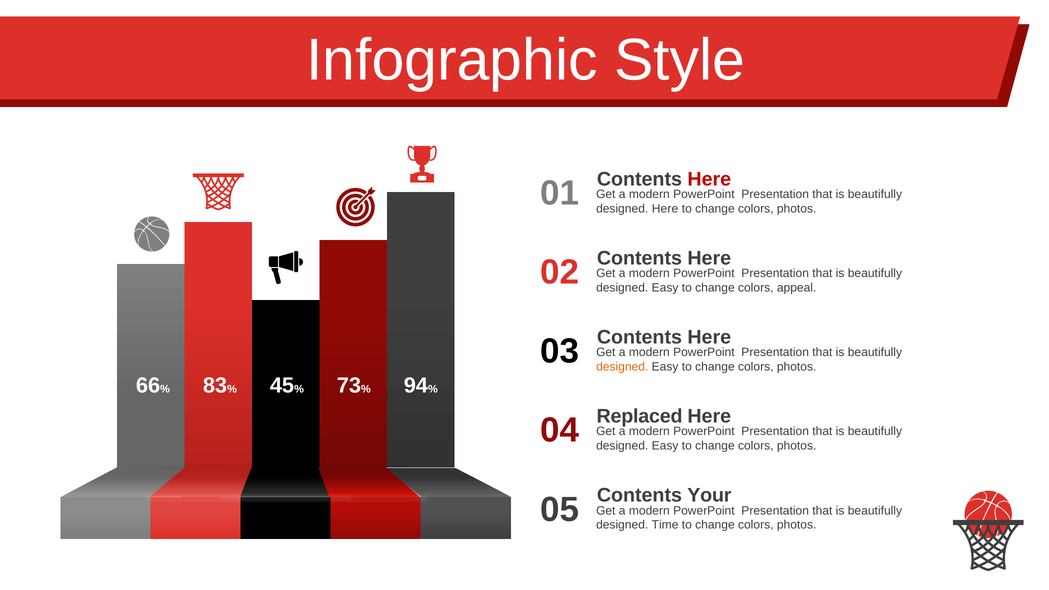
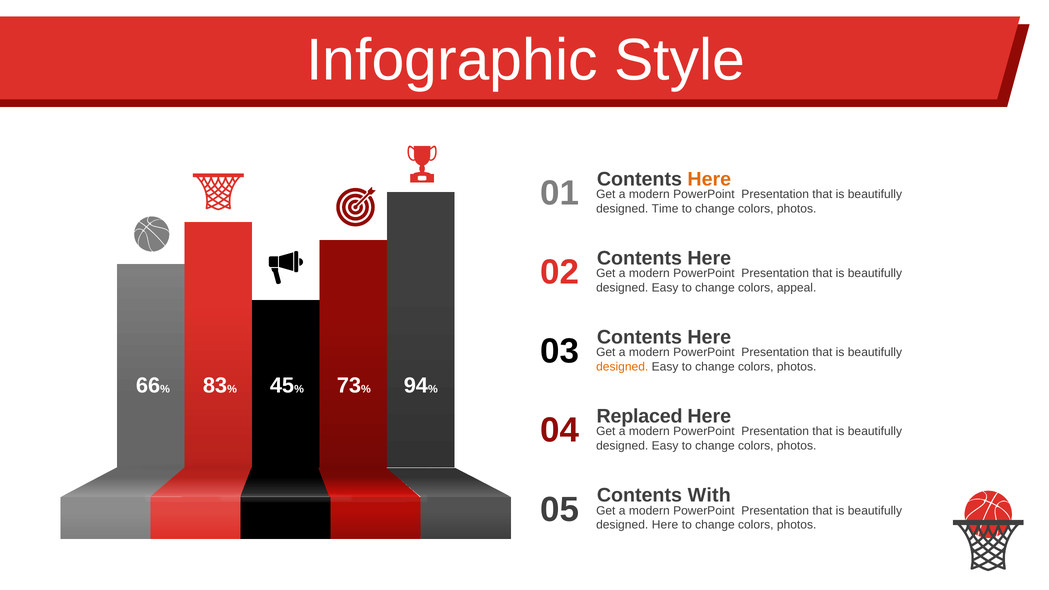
Here colour: red -> orange (709, 179)
designed Here: Here -> Time (665, 209)
Your: Your -> With (709, 496)
designed Time: Time -> Here (665, 525)
